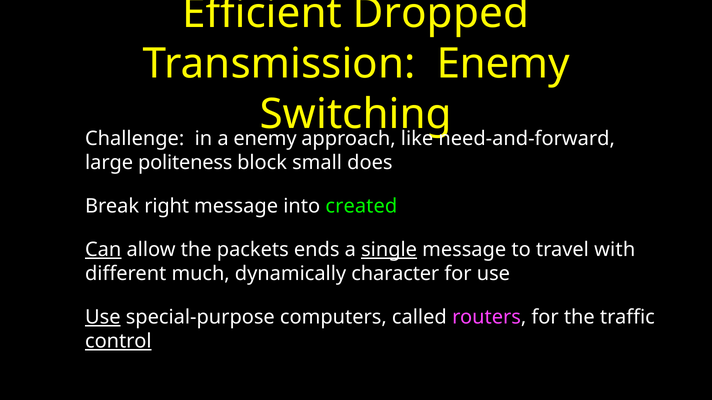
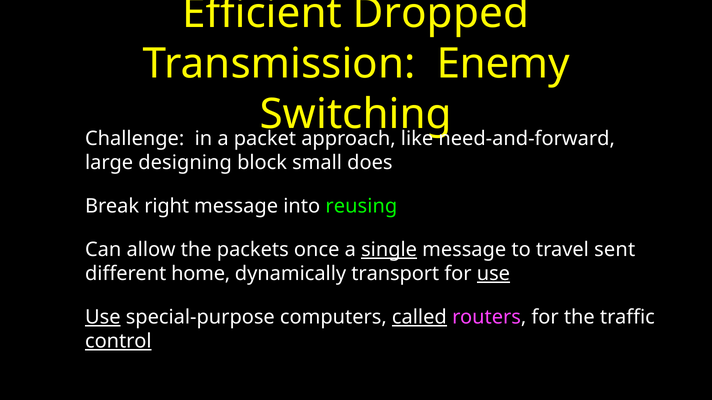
a enemy: enemy -> packet (265, 139)
politeness: politeness -> designing (185, 163)
created: created -> reusing (361, 207)
Can underline: present -> none (103, 250)
ends: ends -> once (317, 250)
with: with -> sent (615, 250)
much: much -> home (201, 274)
character: character -> transport (395, 274)
use underline: none -> present (493, 274)
called underline: none -> present (419, 318)
